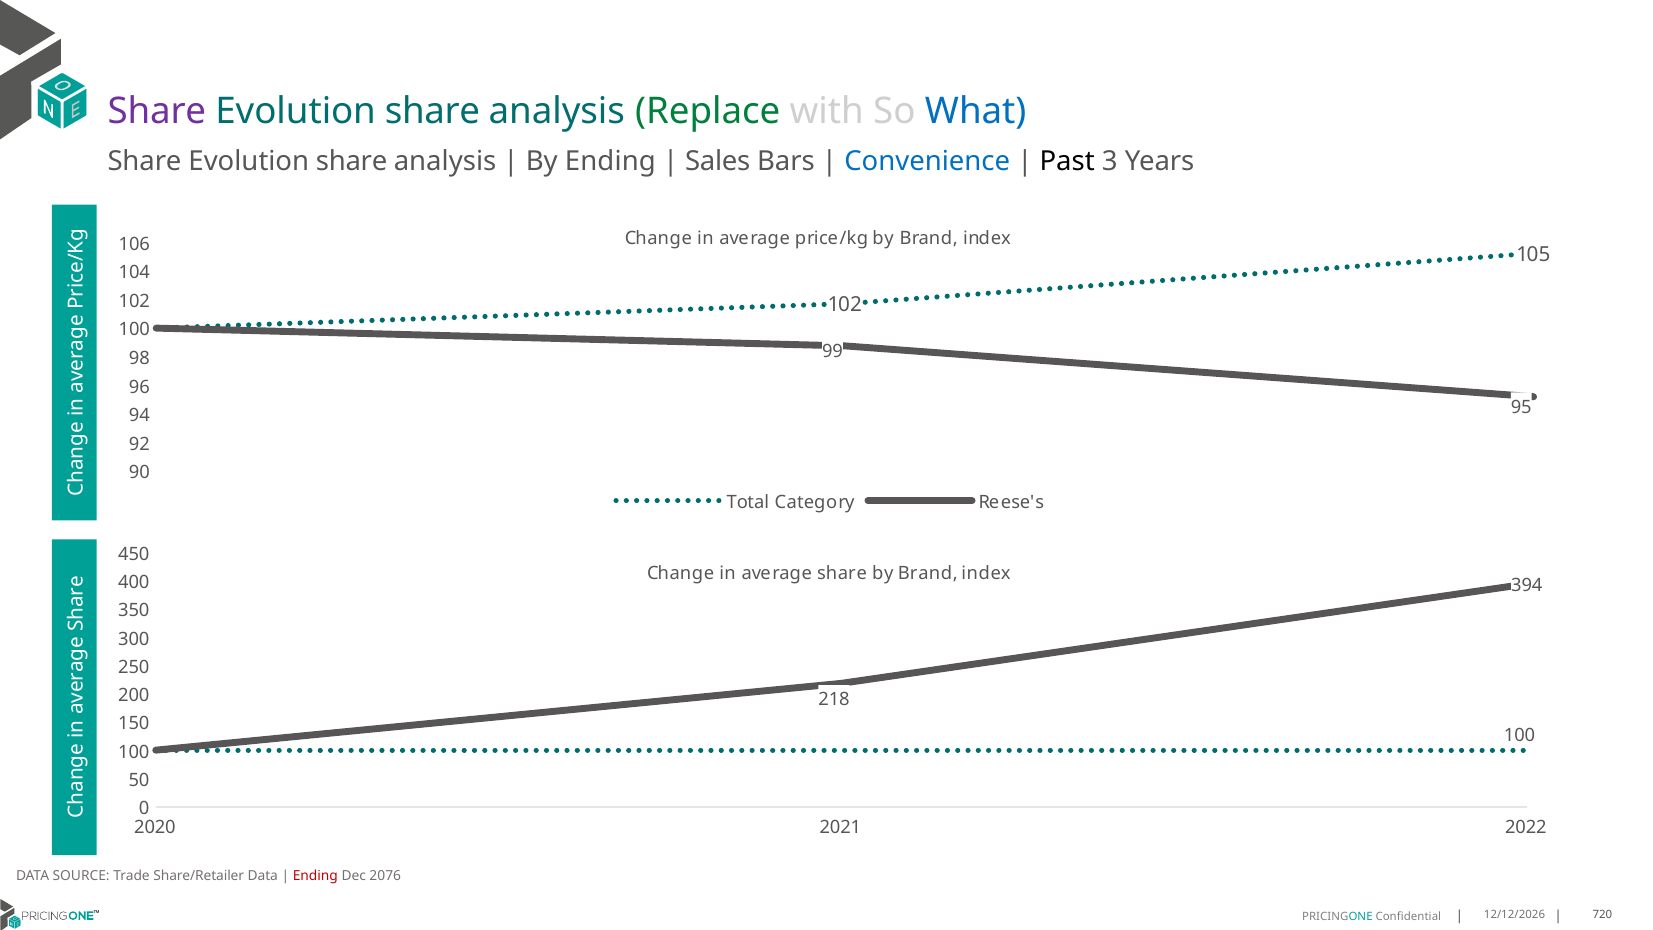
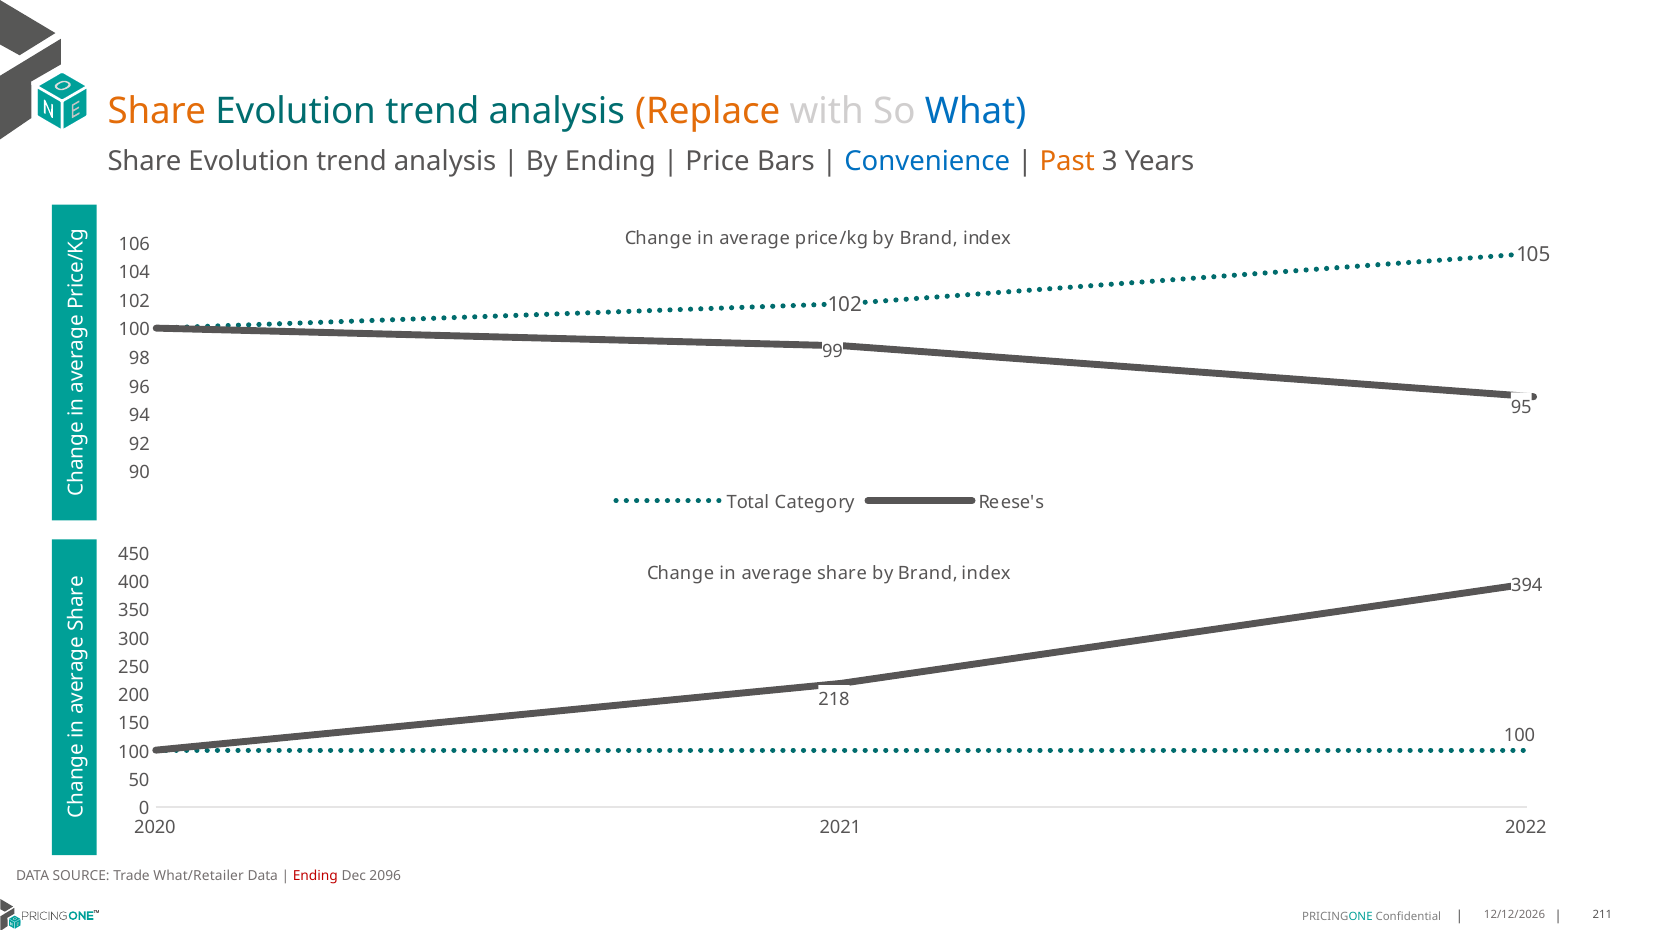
Share colour: purple -> orange (157, 111)
share: share -> trend (432, 111)
Replace colour: green -> orange (708, 111)
share: share -> trend (351, 161)
Sales: Sales -> Price (718, 161)
Past colour: black -> orange (1067, 161)
Share/Retailer: Share/Retailer -> What/Retailer (199, 876)
2076: 2076 -> 2096 (385, 876)
720: 720 -> 211 (1602, 914)
